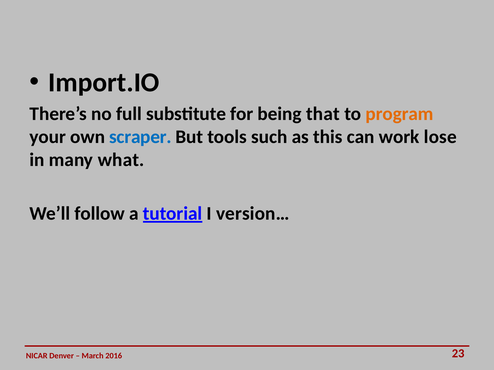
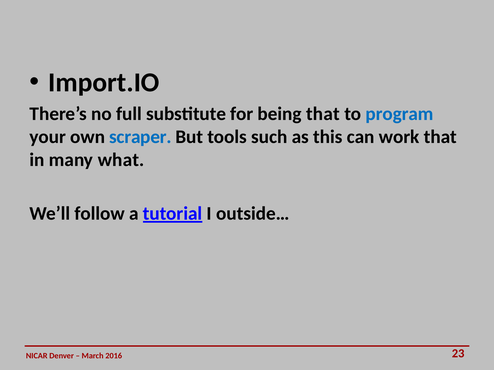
program colour: orange -> blue (400, 114)
work lose: lose -> that (440, 137)
version…: version… -> outside… (253, 214)
